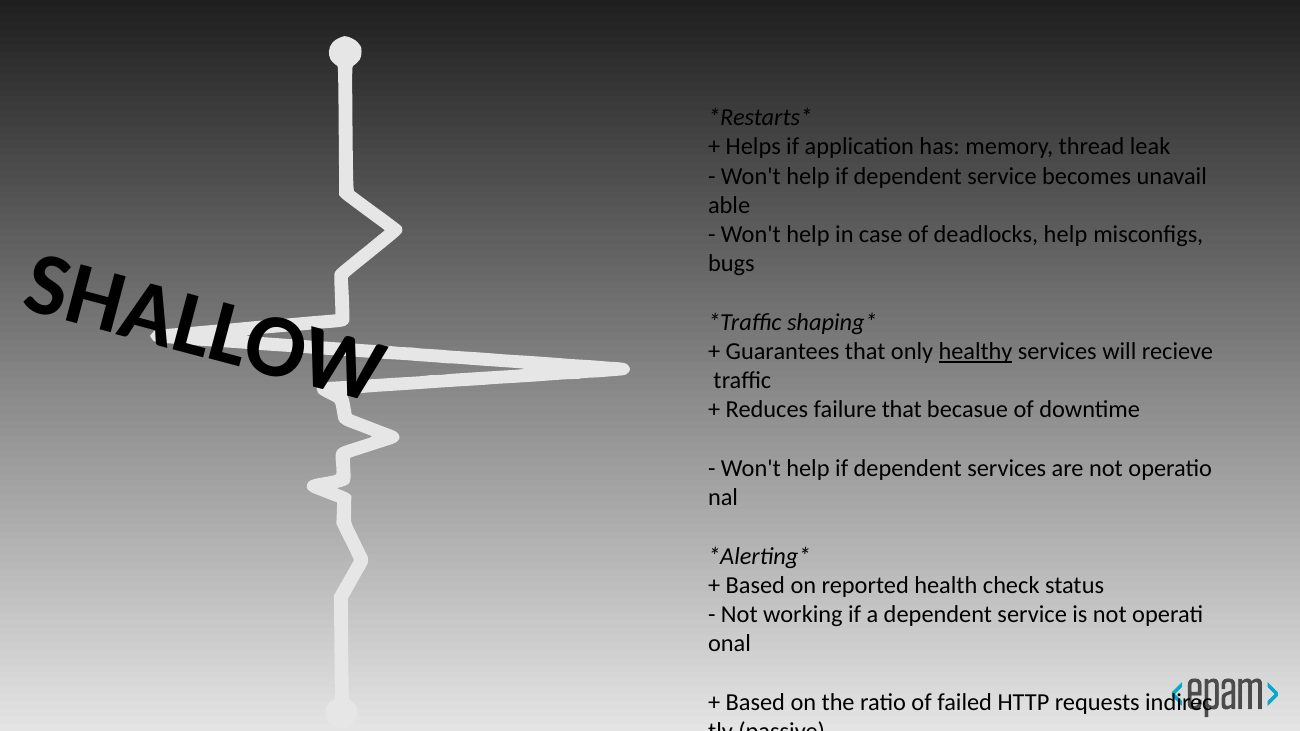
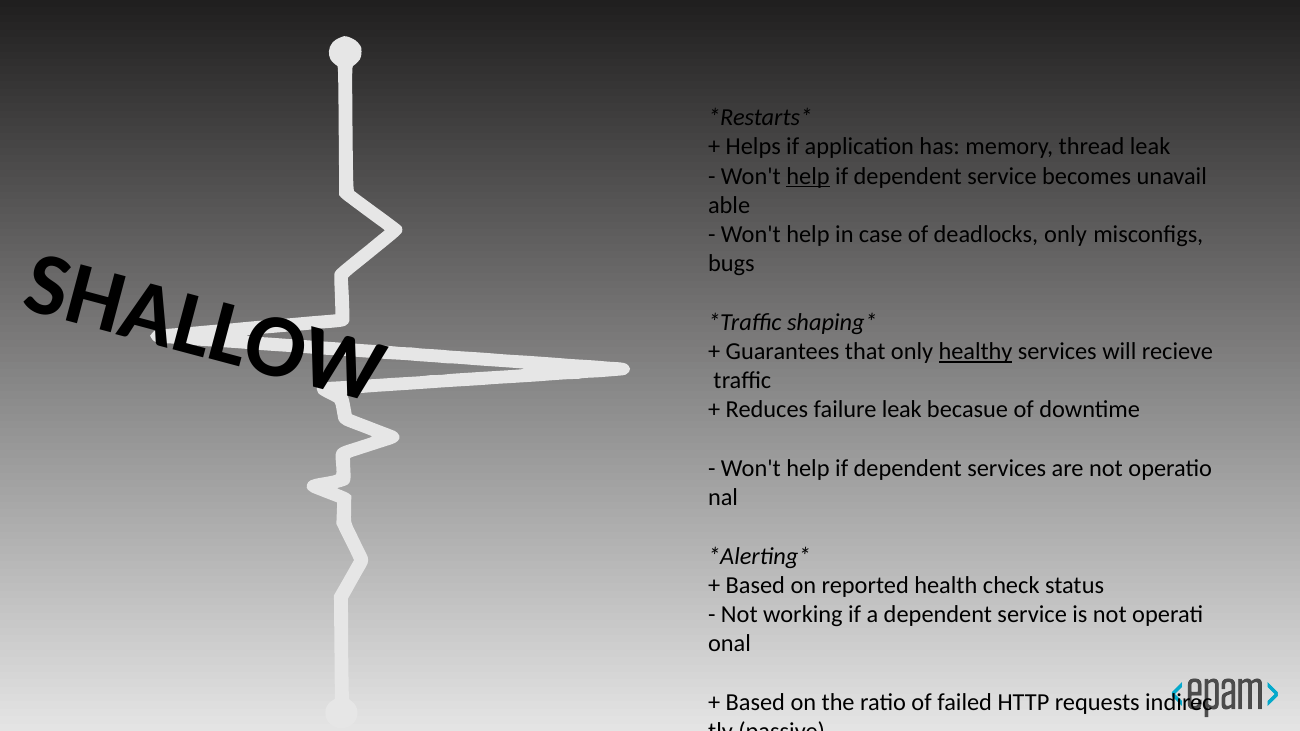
help underline: none -> present (808, 176)
deadlocks help: help -> only (1066, 235)
failure that: that -> leak (902, 410)
